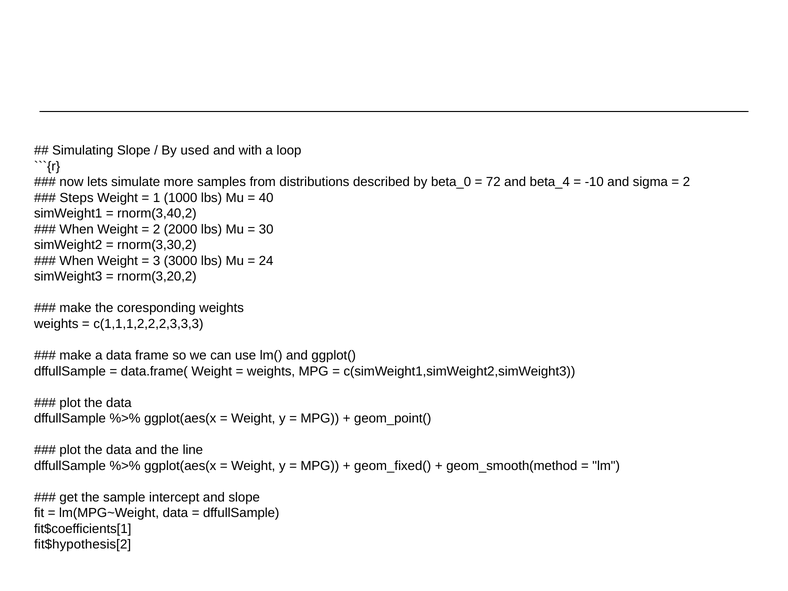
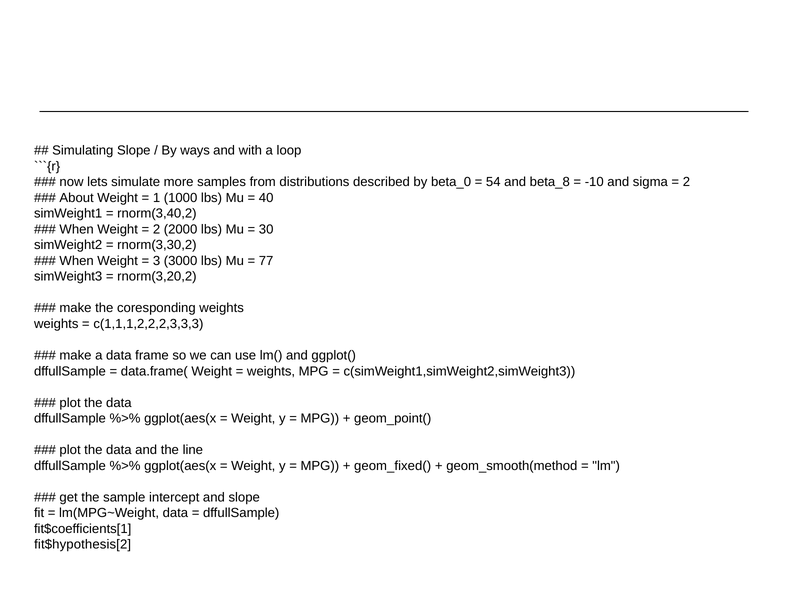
used: used -> ways (195, 151)
72: 72 -> 54 (493, 182)
beta_4: beta_4 -> beta_8 (550, 182)
Steps: Steps -> About (77, 198)
24: 24 -> 77 (266, 261)
